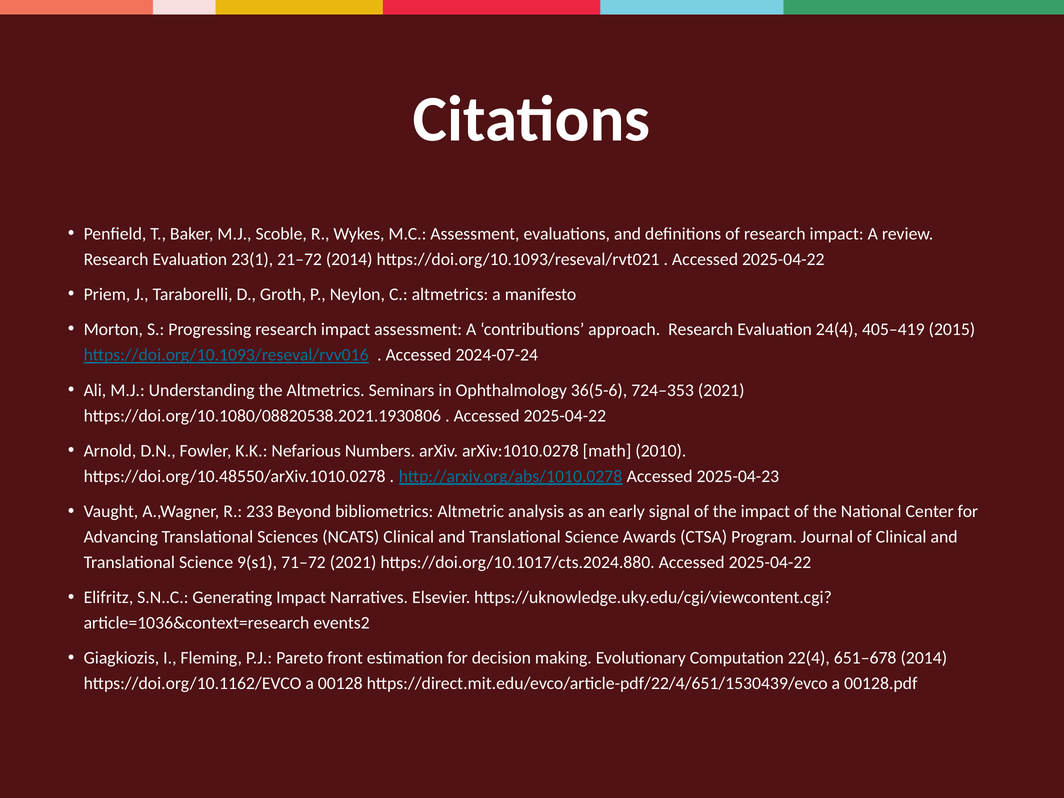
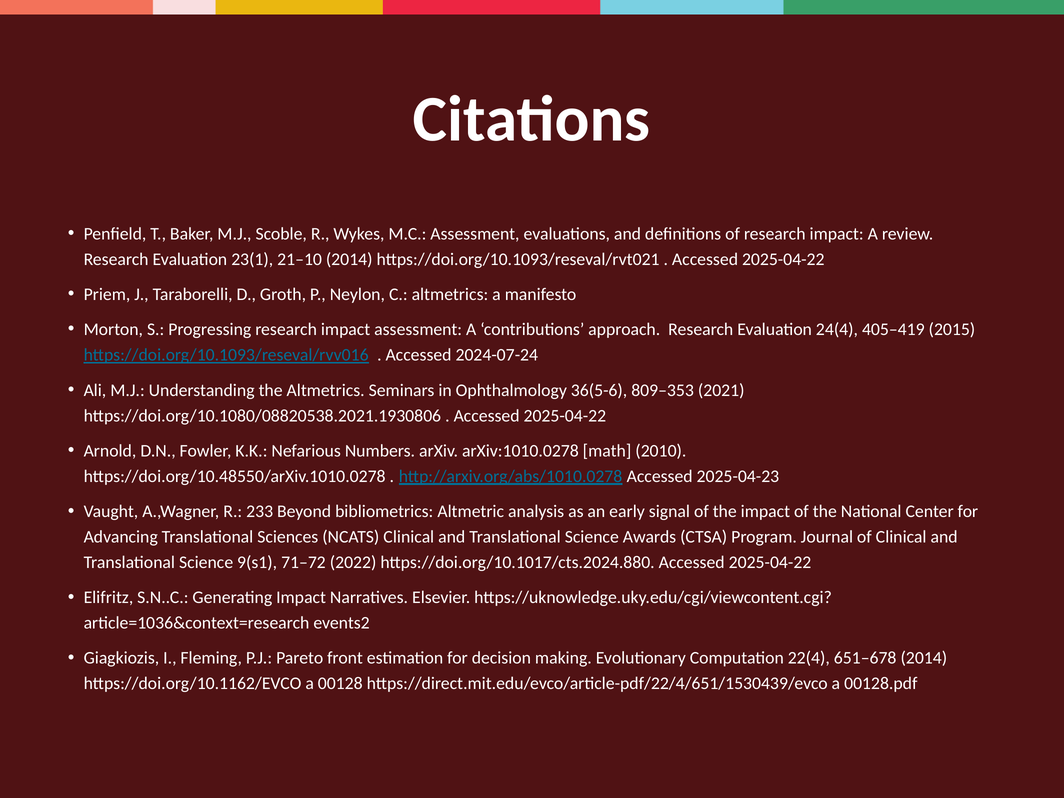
21–72: 21–72 -> 21–10 (300, 259)
724–353: 724–353 -> 809–353 (663, 390)
71–72 2021: 2021 -> 2022 (353, 563)
